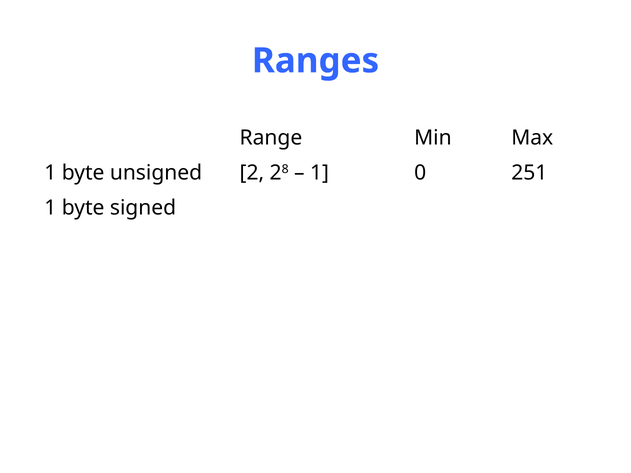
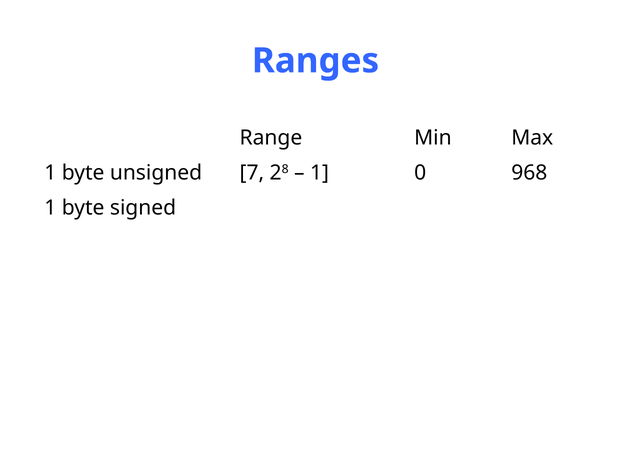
2: 2 -> 7 (252, 173)
251: 251 -> 968 (529, 173)
